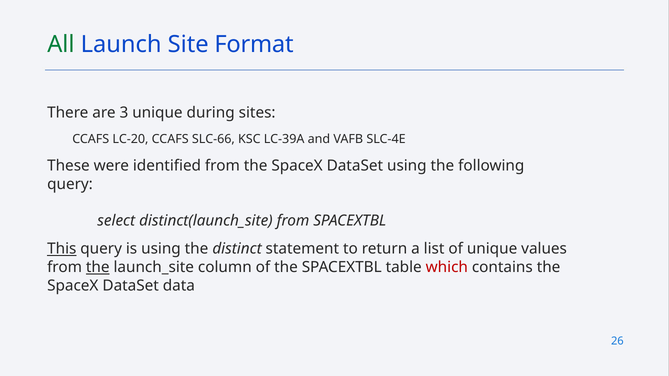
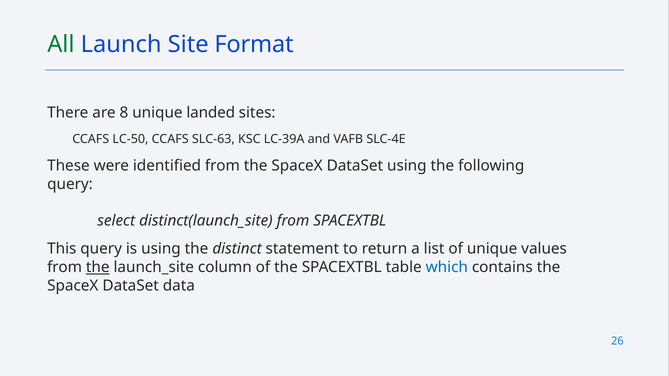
3: 3 -> 8 (124, 113)
during: during -> landed (211, 113)
LC-20: LC-20 -> LC-50 (130, 139)
SLC-66: SLC-66 -> SLC-63 (213, 139)
This underline: present -> none (62, 249)
which colour: red -> blue (447, 267)
